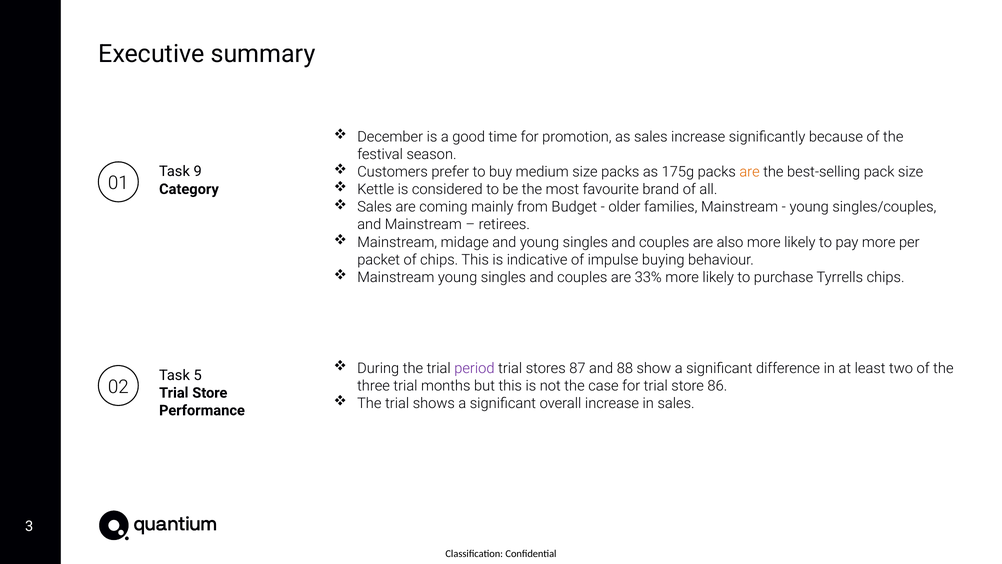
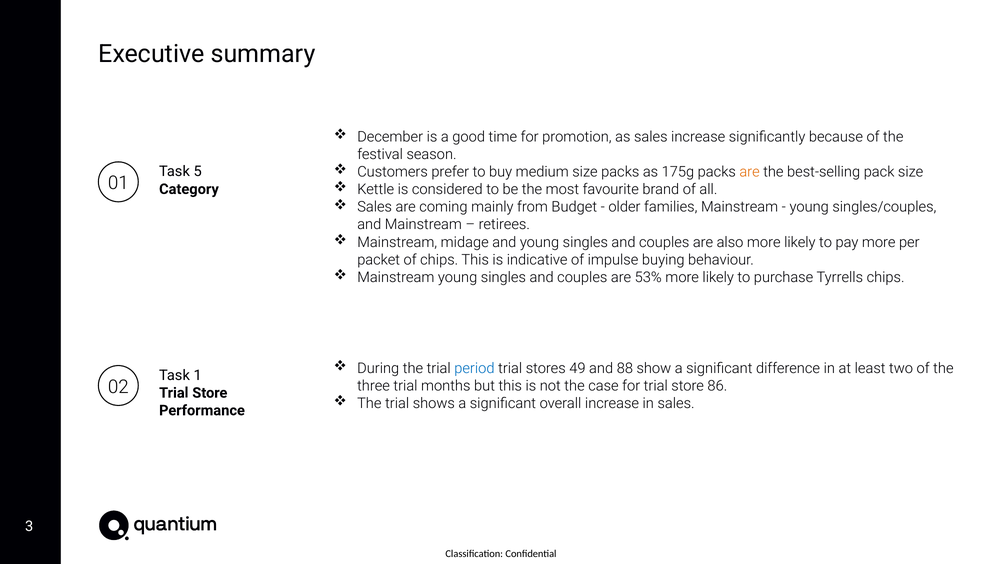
9: 9 -> 5 (198, 171)
33%: 33% -> 53% (648, 277)
period colour: purple -> blue (474, 368)
87: 87 -> 49 (577, 368)
5: 5 -> 1 (198, 375)
